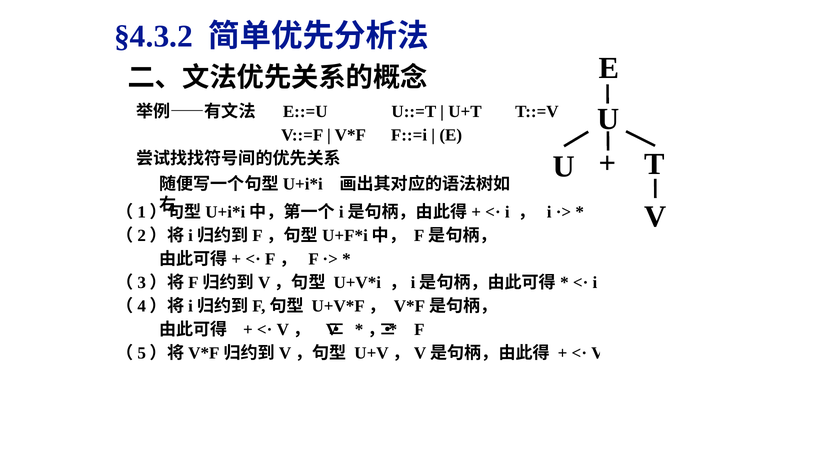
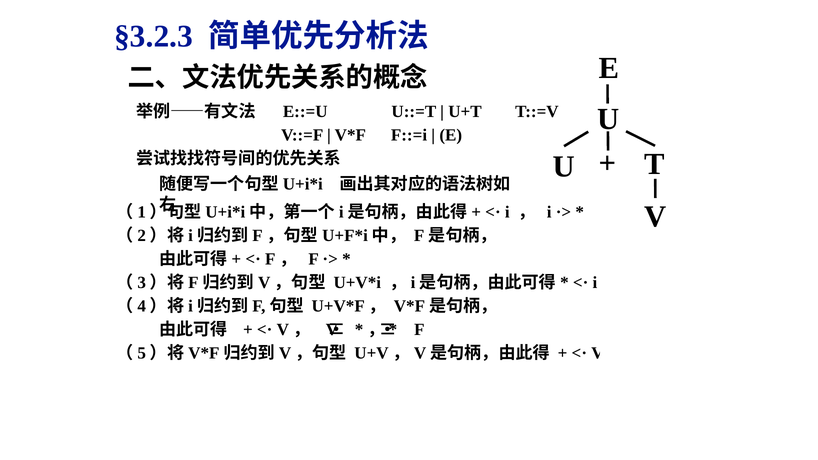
§4.3.2: §4.3.2 -> §3.2.3 (154, 36)
